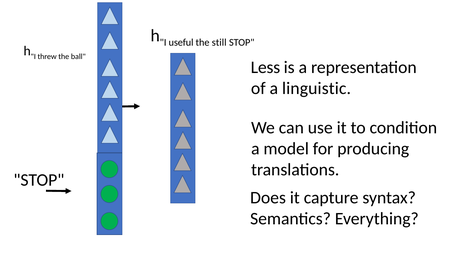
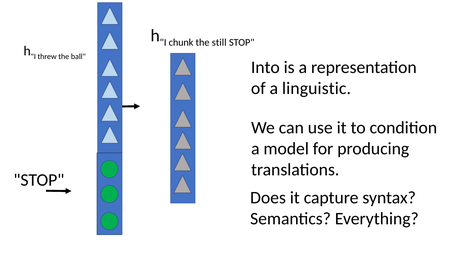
useful: useful -> chunk (181, 43)
Less: Less -> Into (265, 67)
